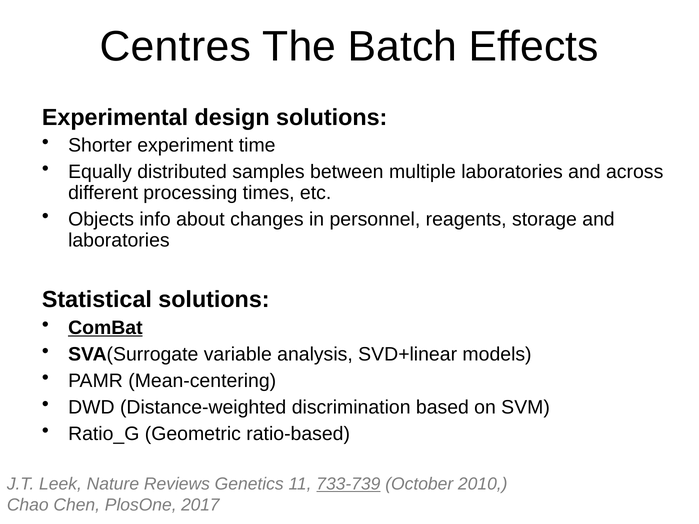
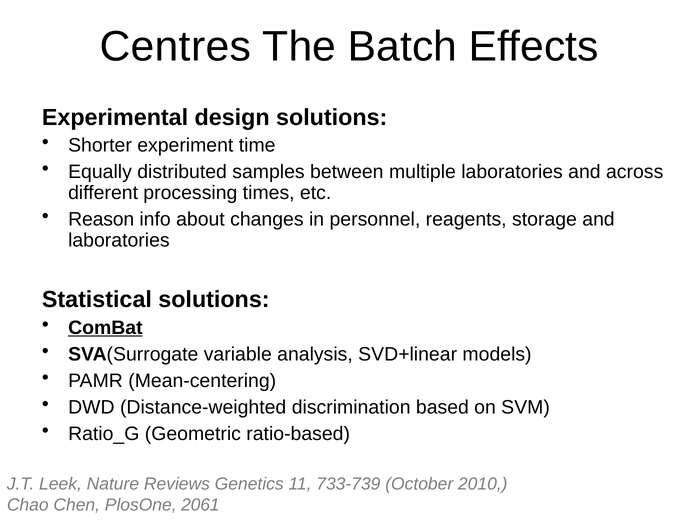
Objects: Objects -> Reason (101, 220)
733-739 underline: present -> none (348, 484)
2017: 2017 -> 2061 (200, 505)
